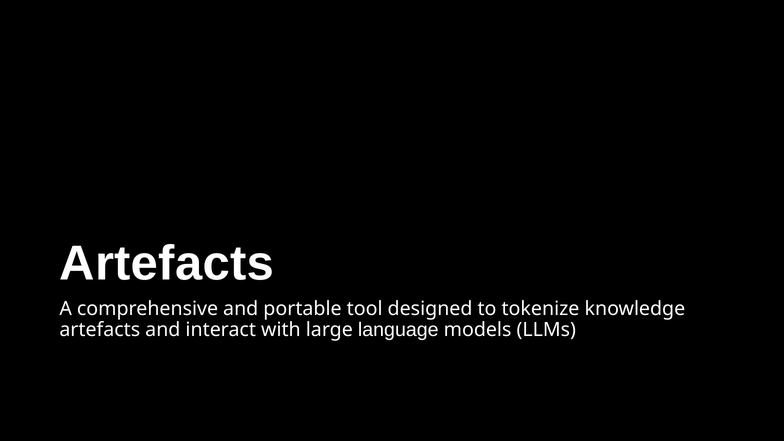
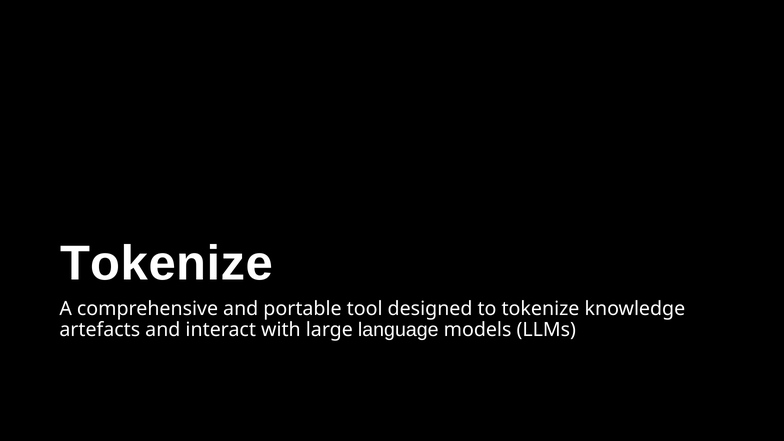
Artefacts: Artefacts -> Tokenize (167, 264)
